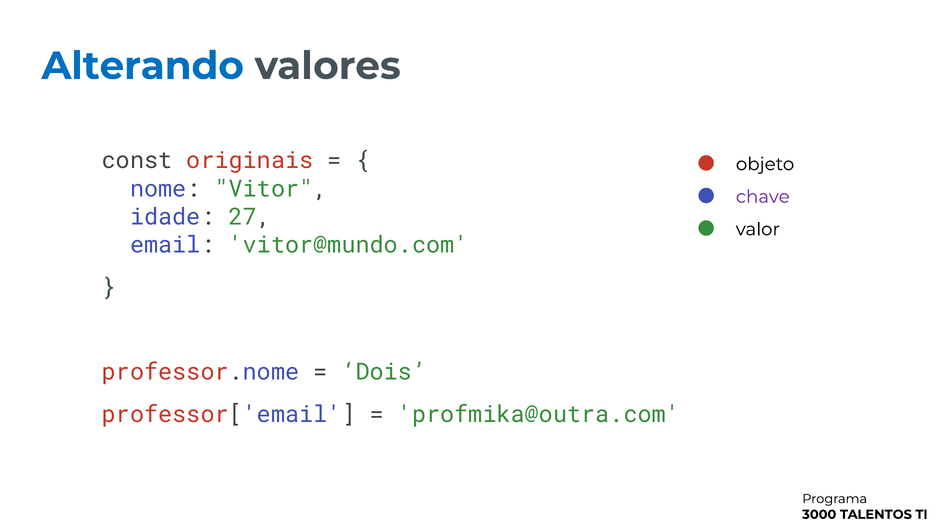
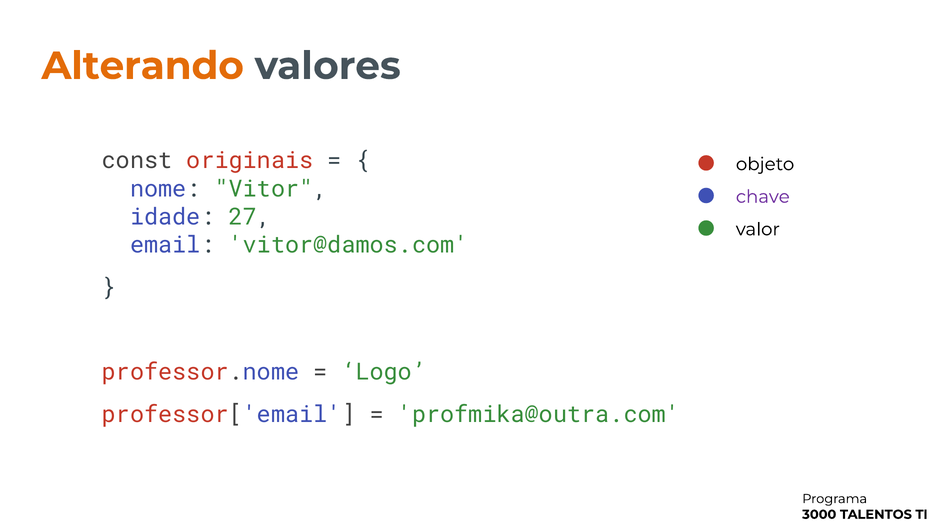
Alterando colour: blue -> orange (143, 66)
vitor@mundo.com: vitor@mundo.com -> vitor@damos.com (349, 245)
Dois: Dois -> Logo (384, 372)
